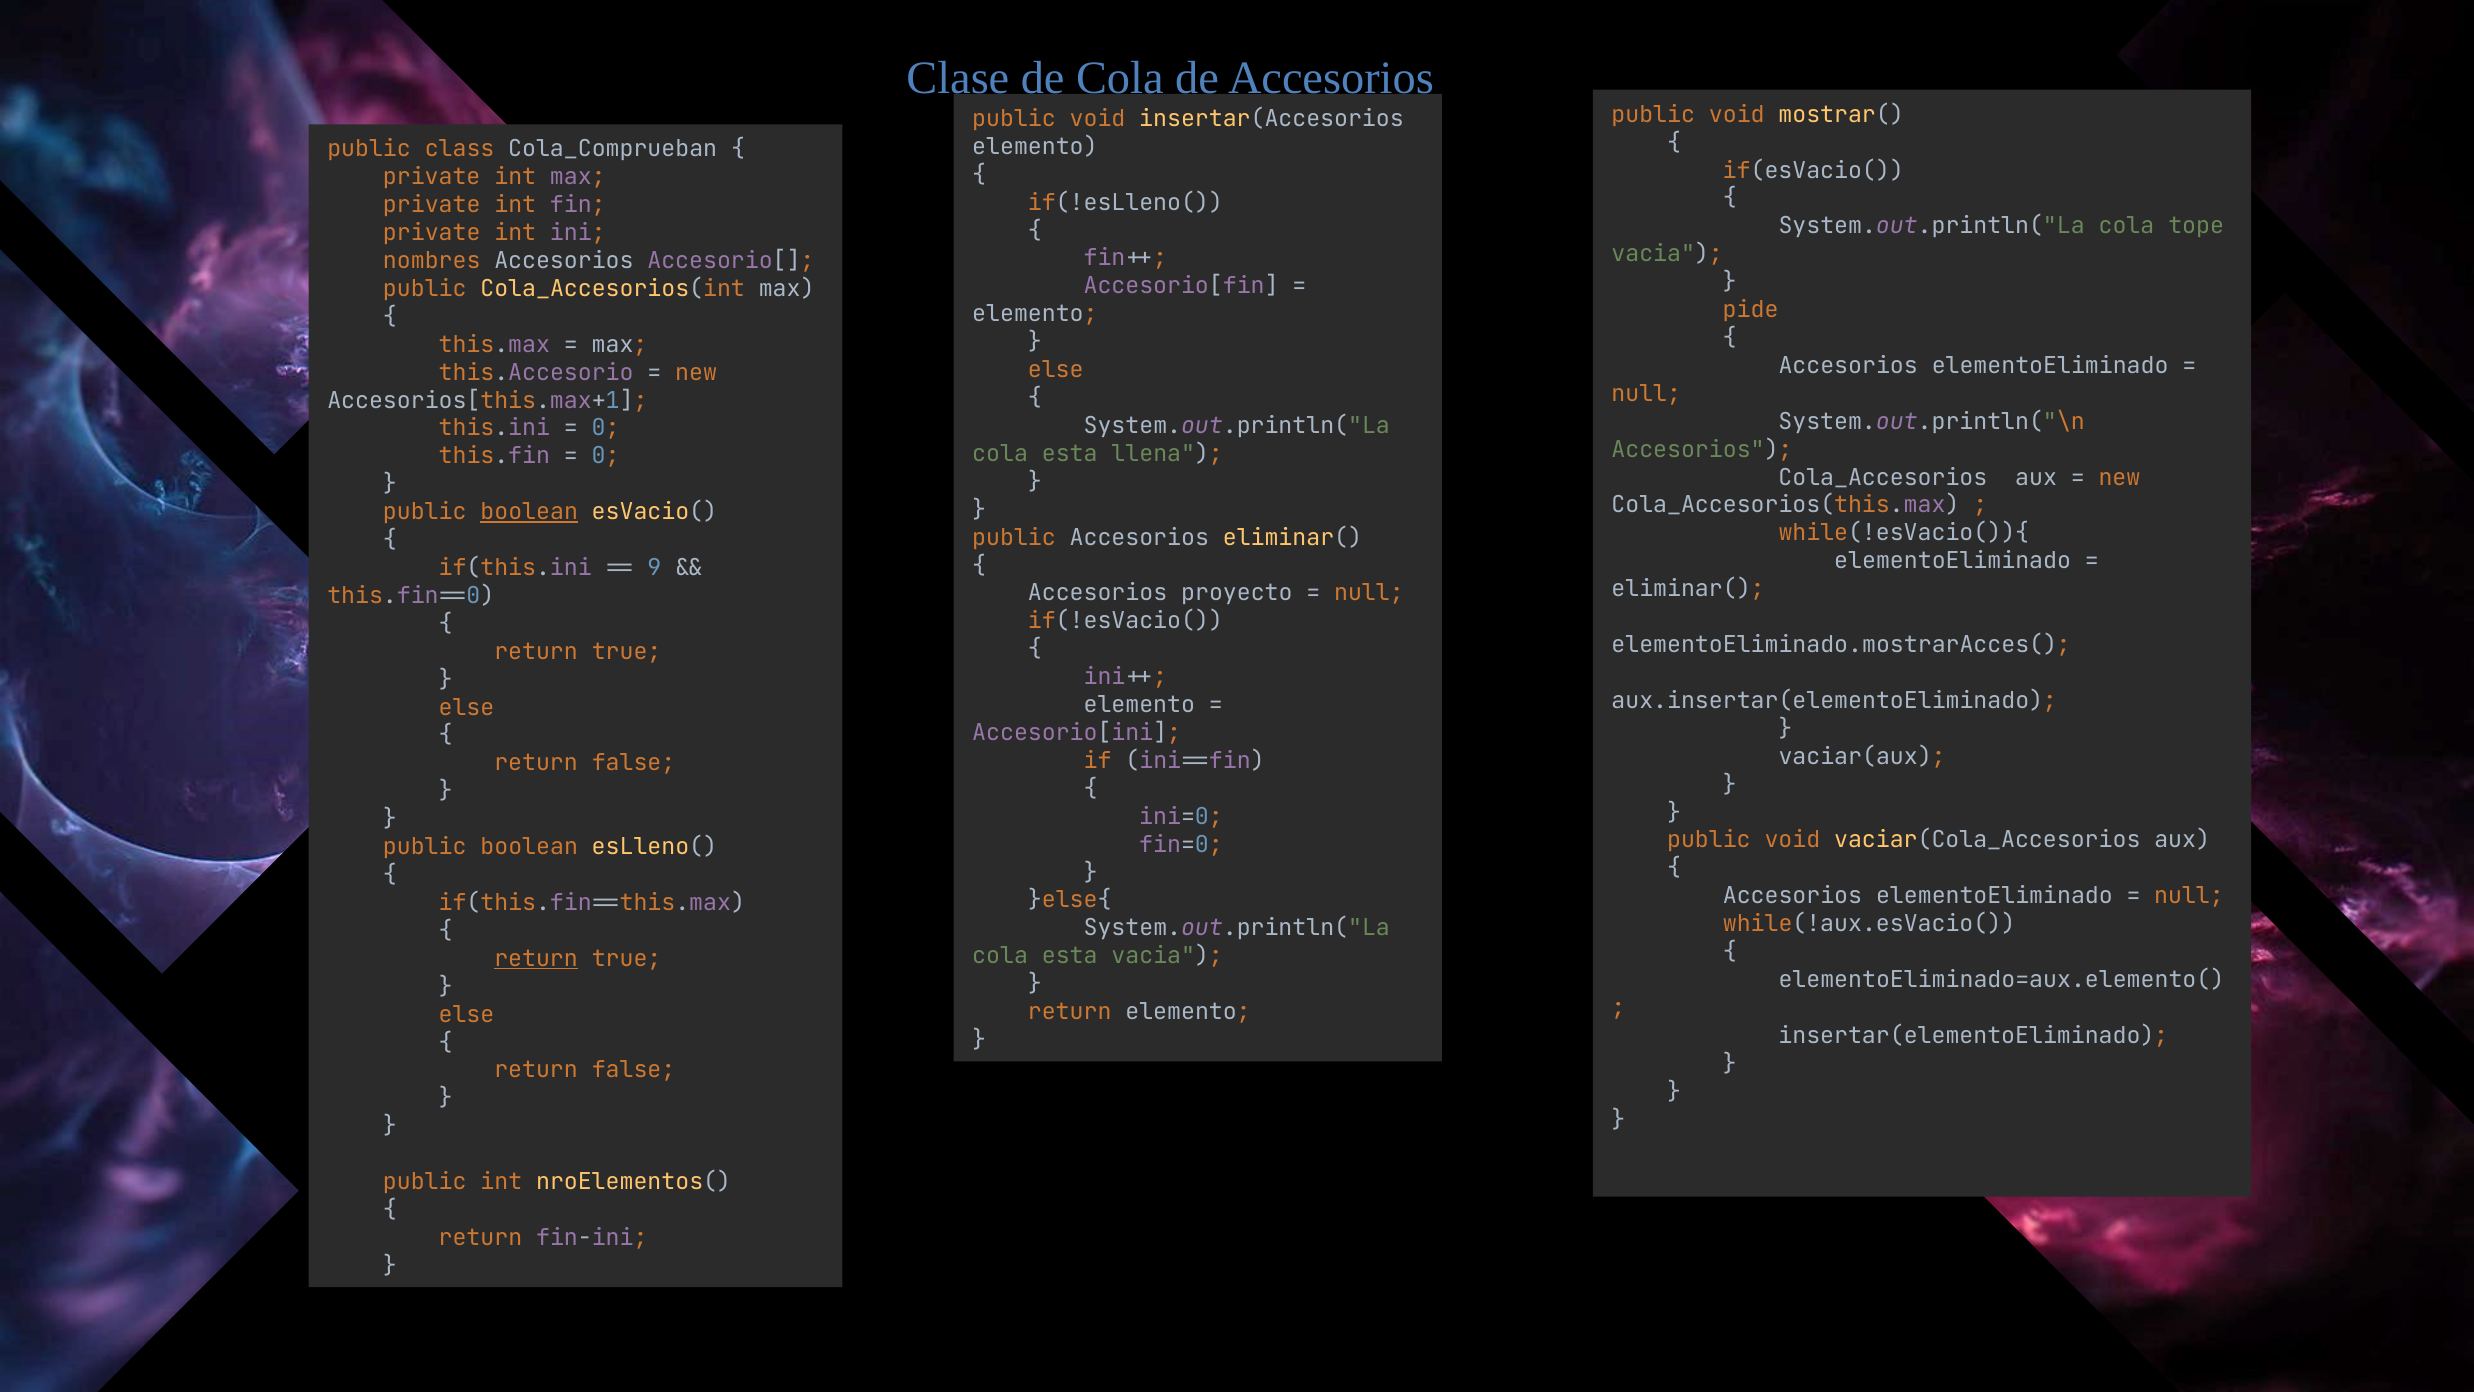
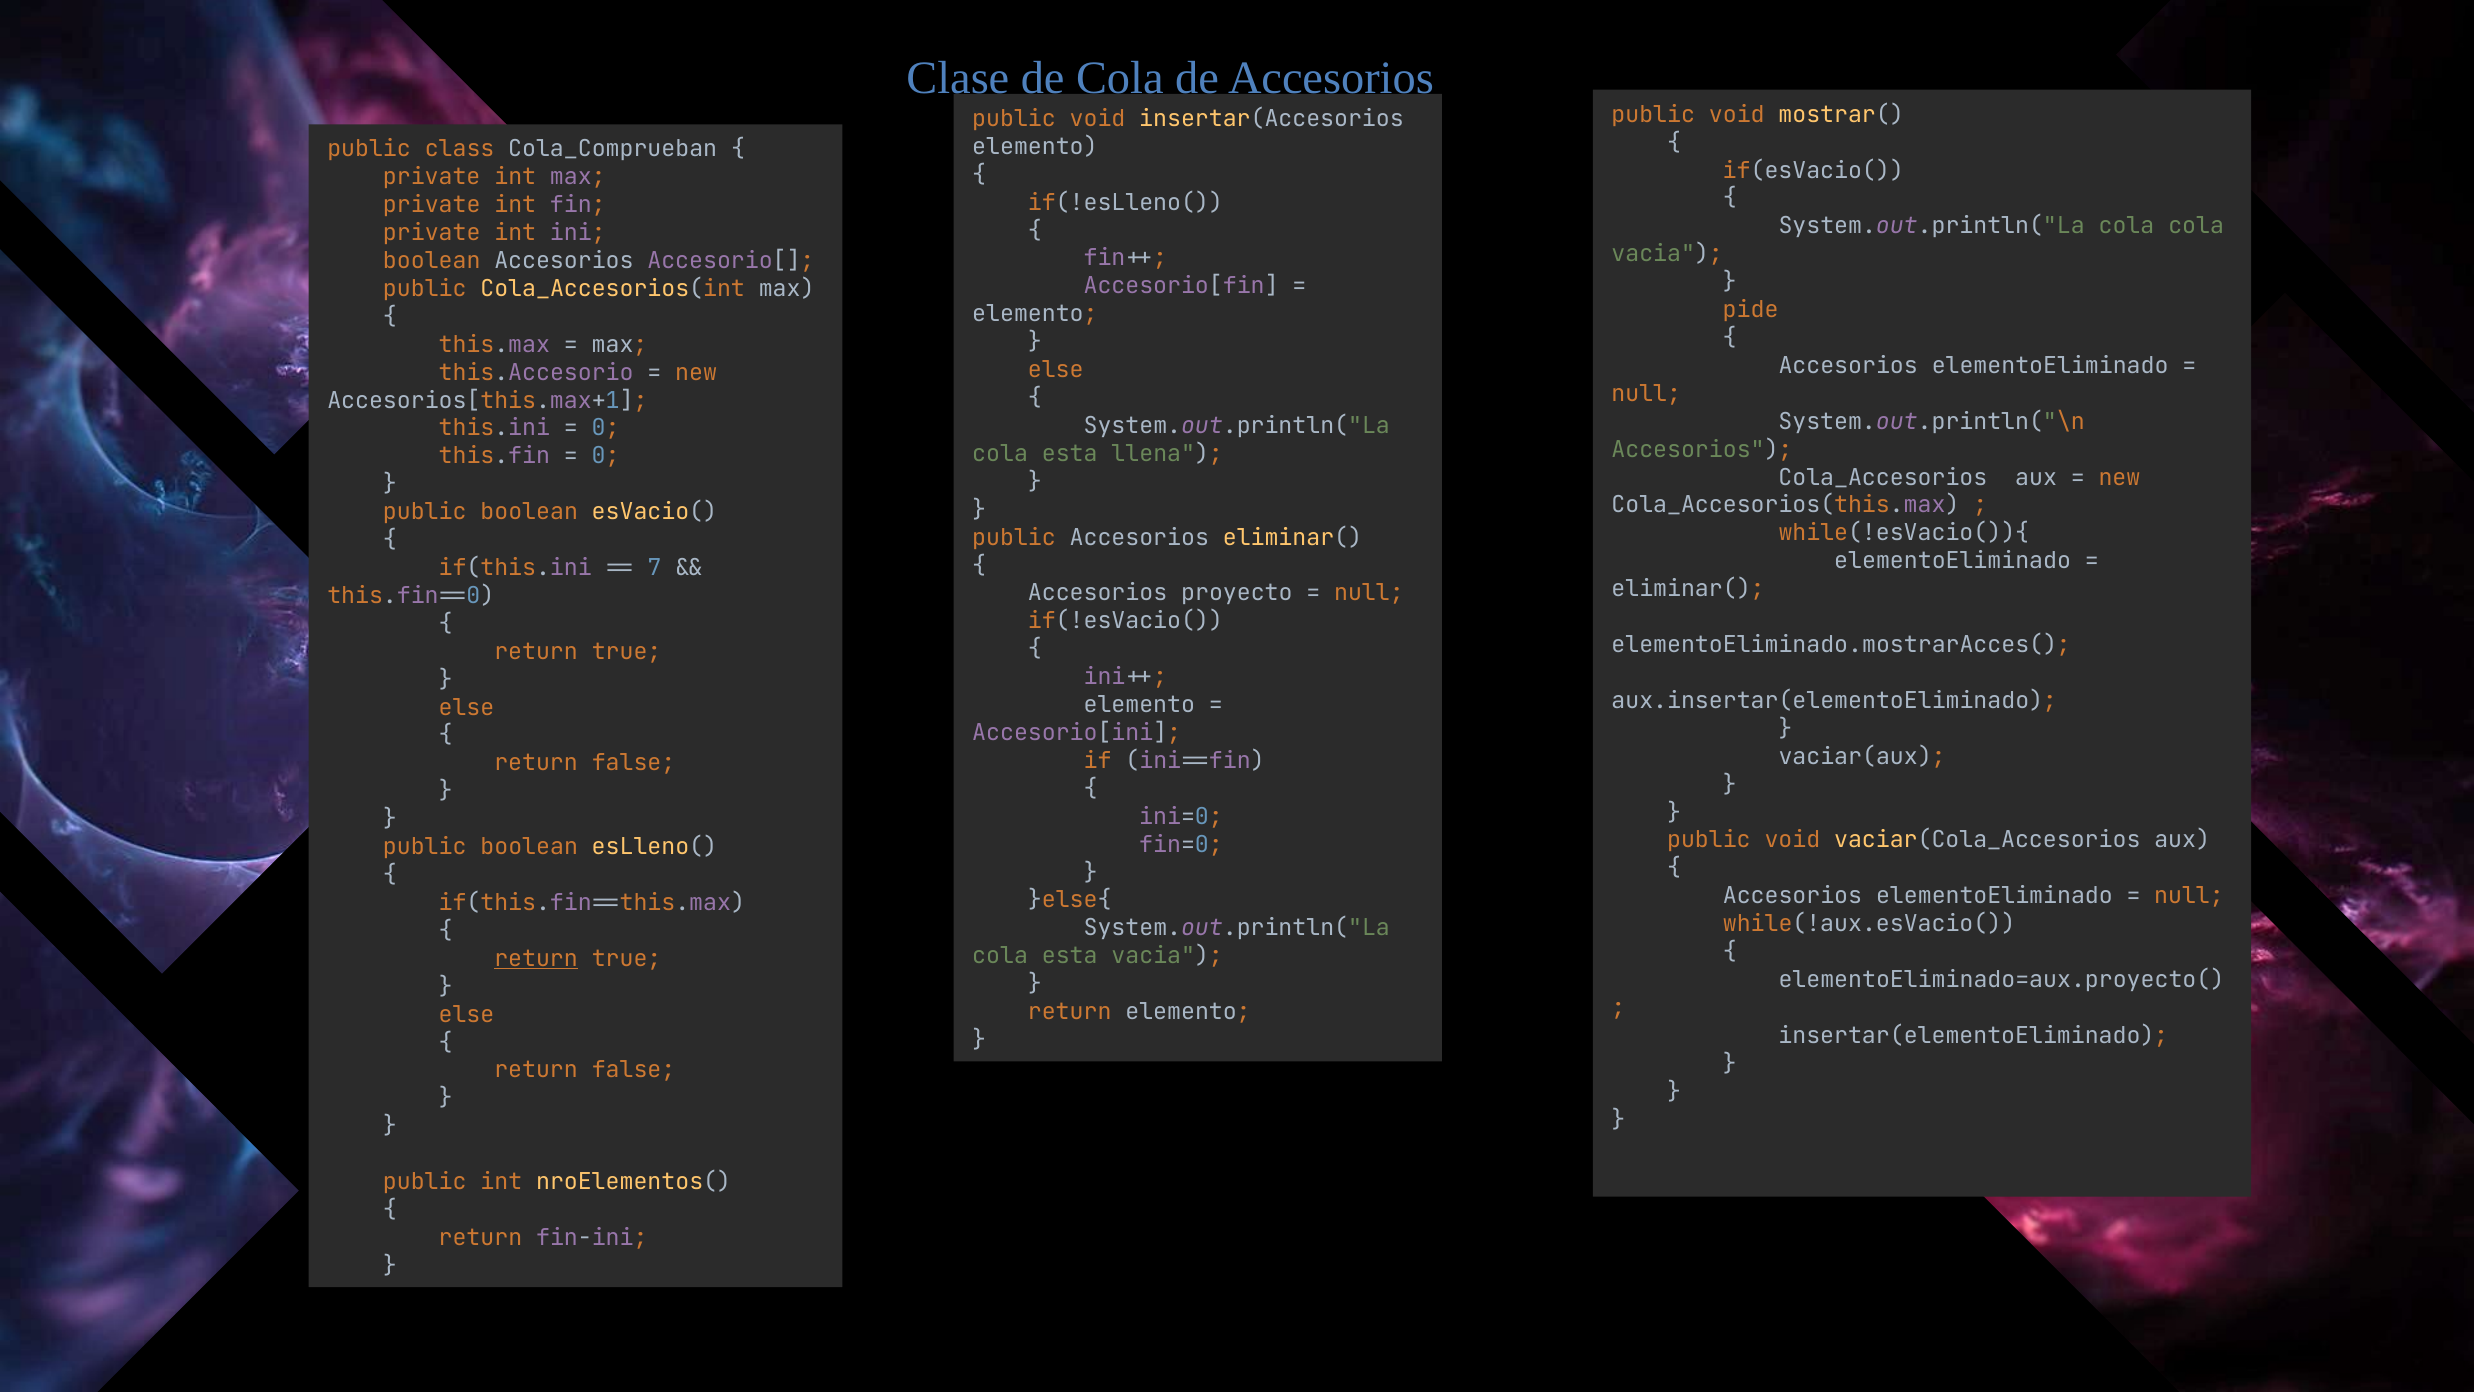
cola tope: tope -> cola (2196, 226)
nombres: nombres -> boolean (432, 261)
boolean underline: present -> none (529, 512)
9: 9 -> 7 (654, 568)
elementoEliminado=aux.elemento(: elementoEliminado=aux.elemento( -> elementoEliminado=aux.proyecto( (2001, 980)
